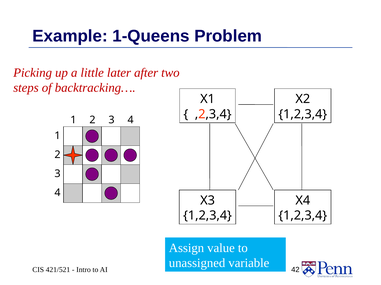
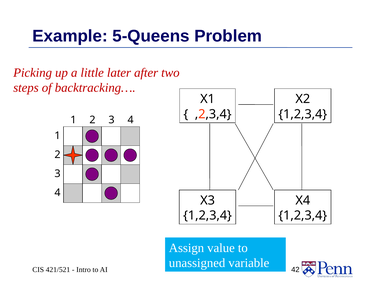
1-Queens: 1-Queens -> 5-Queens (151, 36)
